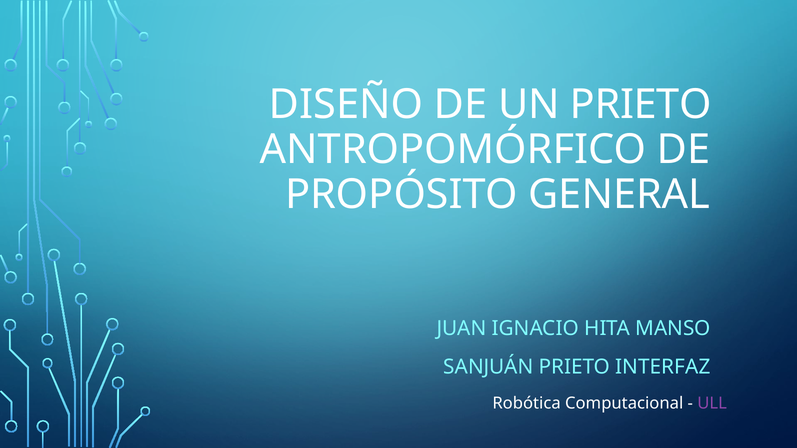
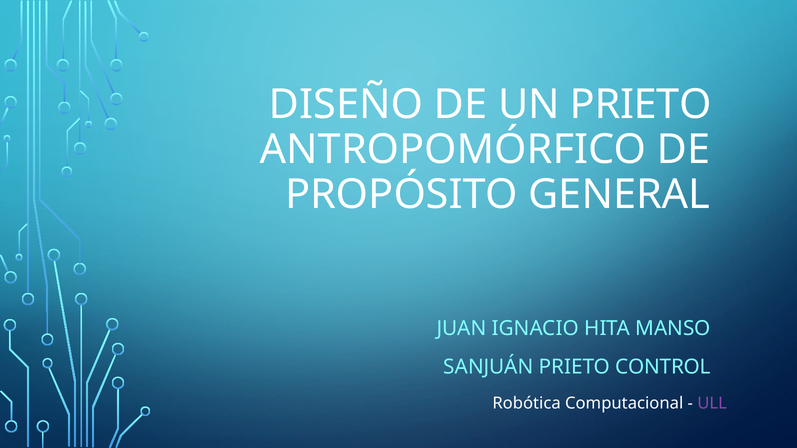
INTERFAZ: INTERFAZ -> CONTROL (663, 367)
